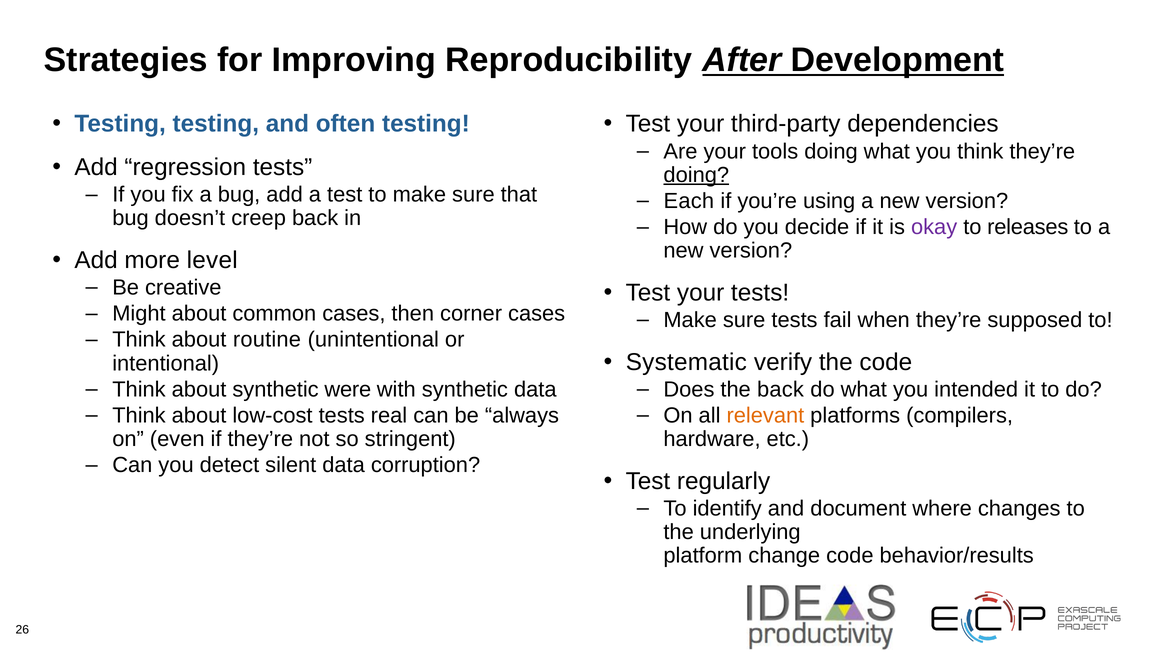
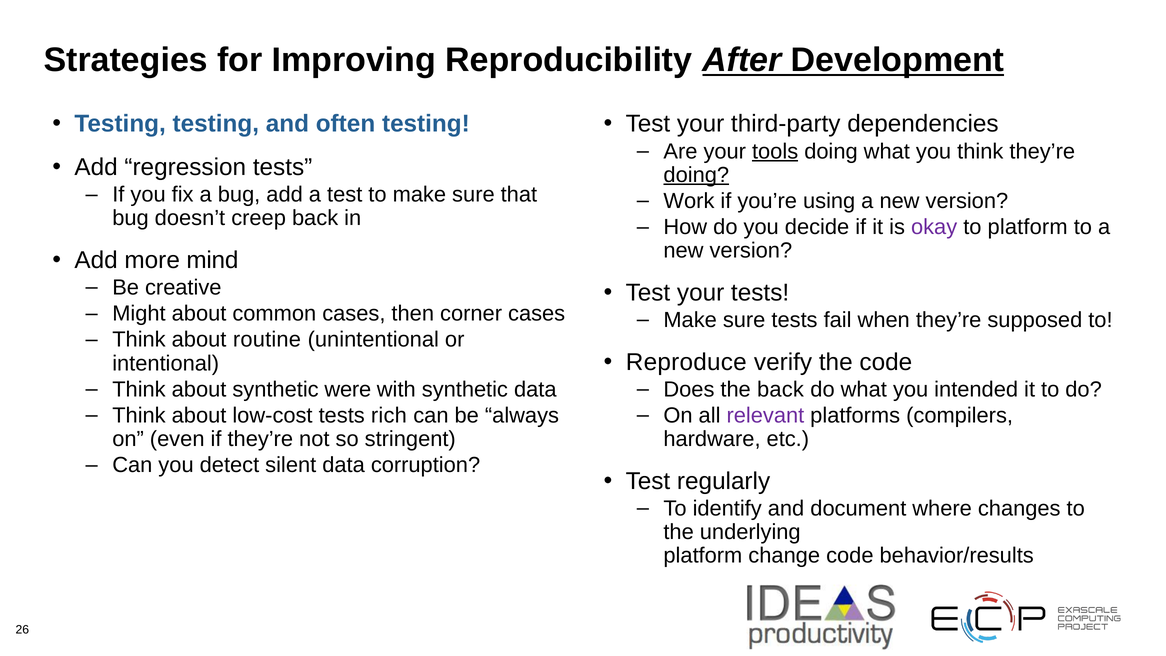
tools underline: none -> present (775, 151)
Each: Each -> Work (689, 201)
to releases: releases -> platform (1028, 227)
level: level -> mind (212, 260)
Systematic: Systematic -> Reproduce (686, 362)
real: real -> rich (389, 415)
relevant colour: orange -> purple (765, 415)
